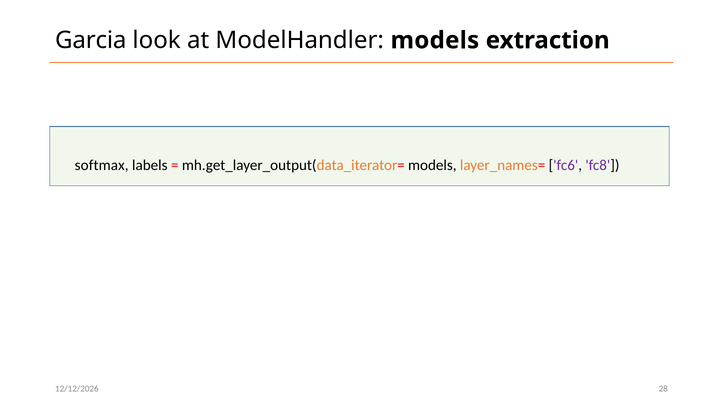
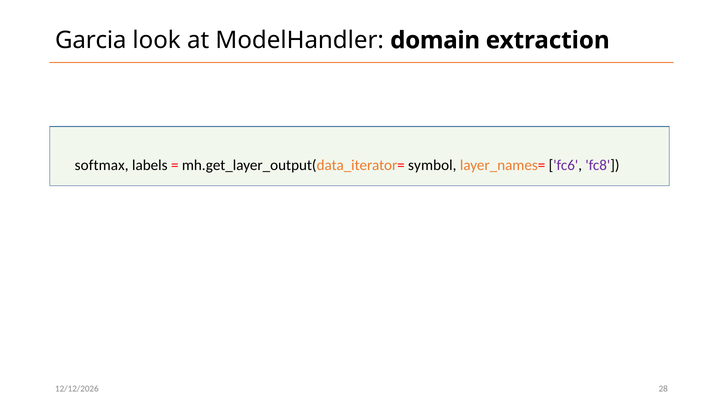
ModelHandler models: models -> domain (435, 40)
mh.get_layer_output(data_iterator= models: models -> symbol (432, 165)
